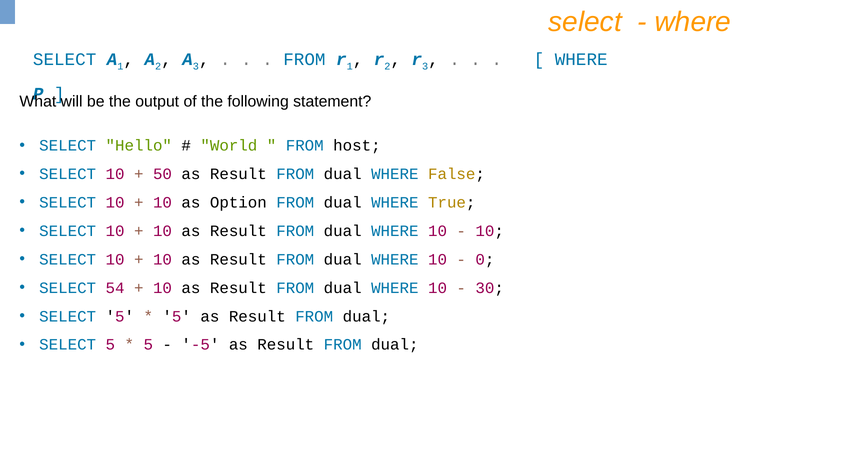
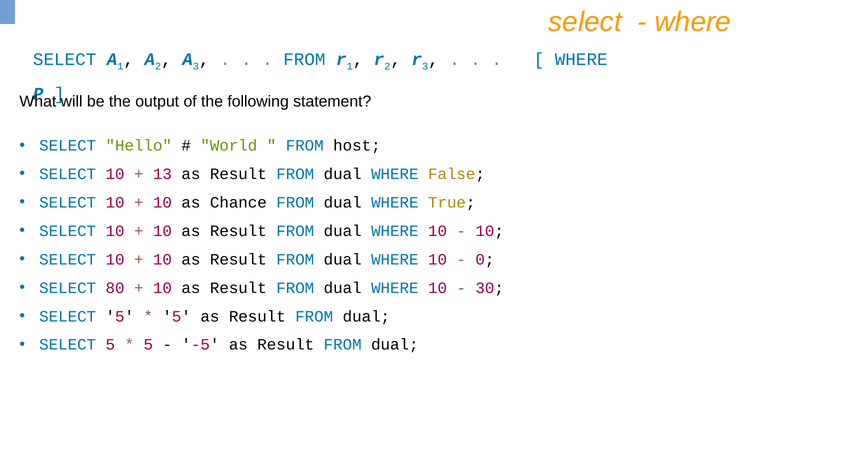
50: 50 -> 13 (162, 174)
Option: Option -> Chance (238, 203)
54: 54 -> 80 (115, 288)
